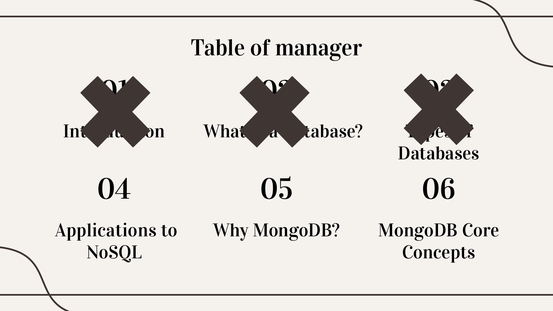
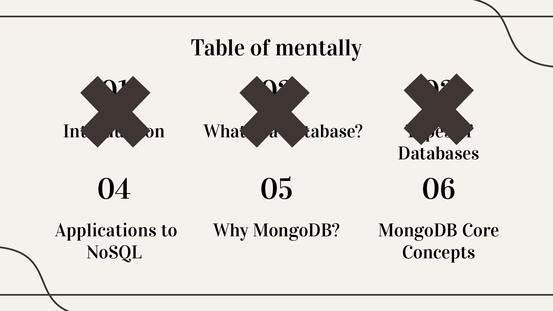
manager: manager -> mentally (319, 48)
